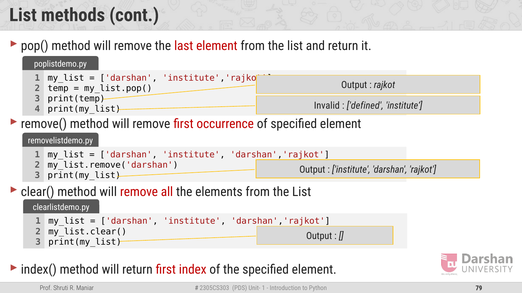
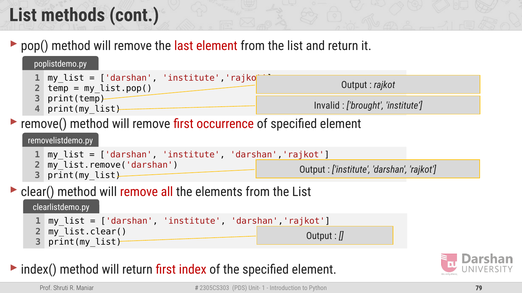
defined: defined -> brought (365, 106)
